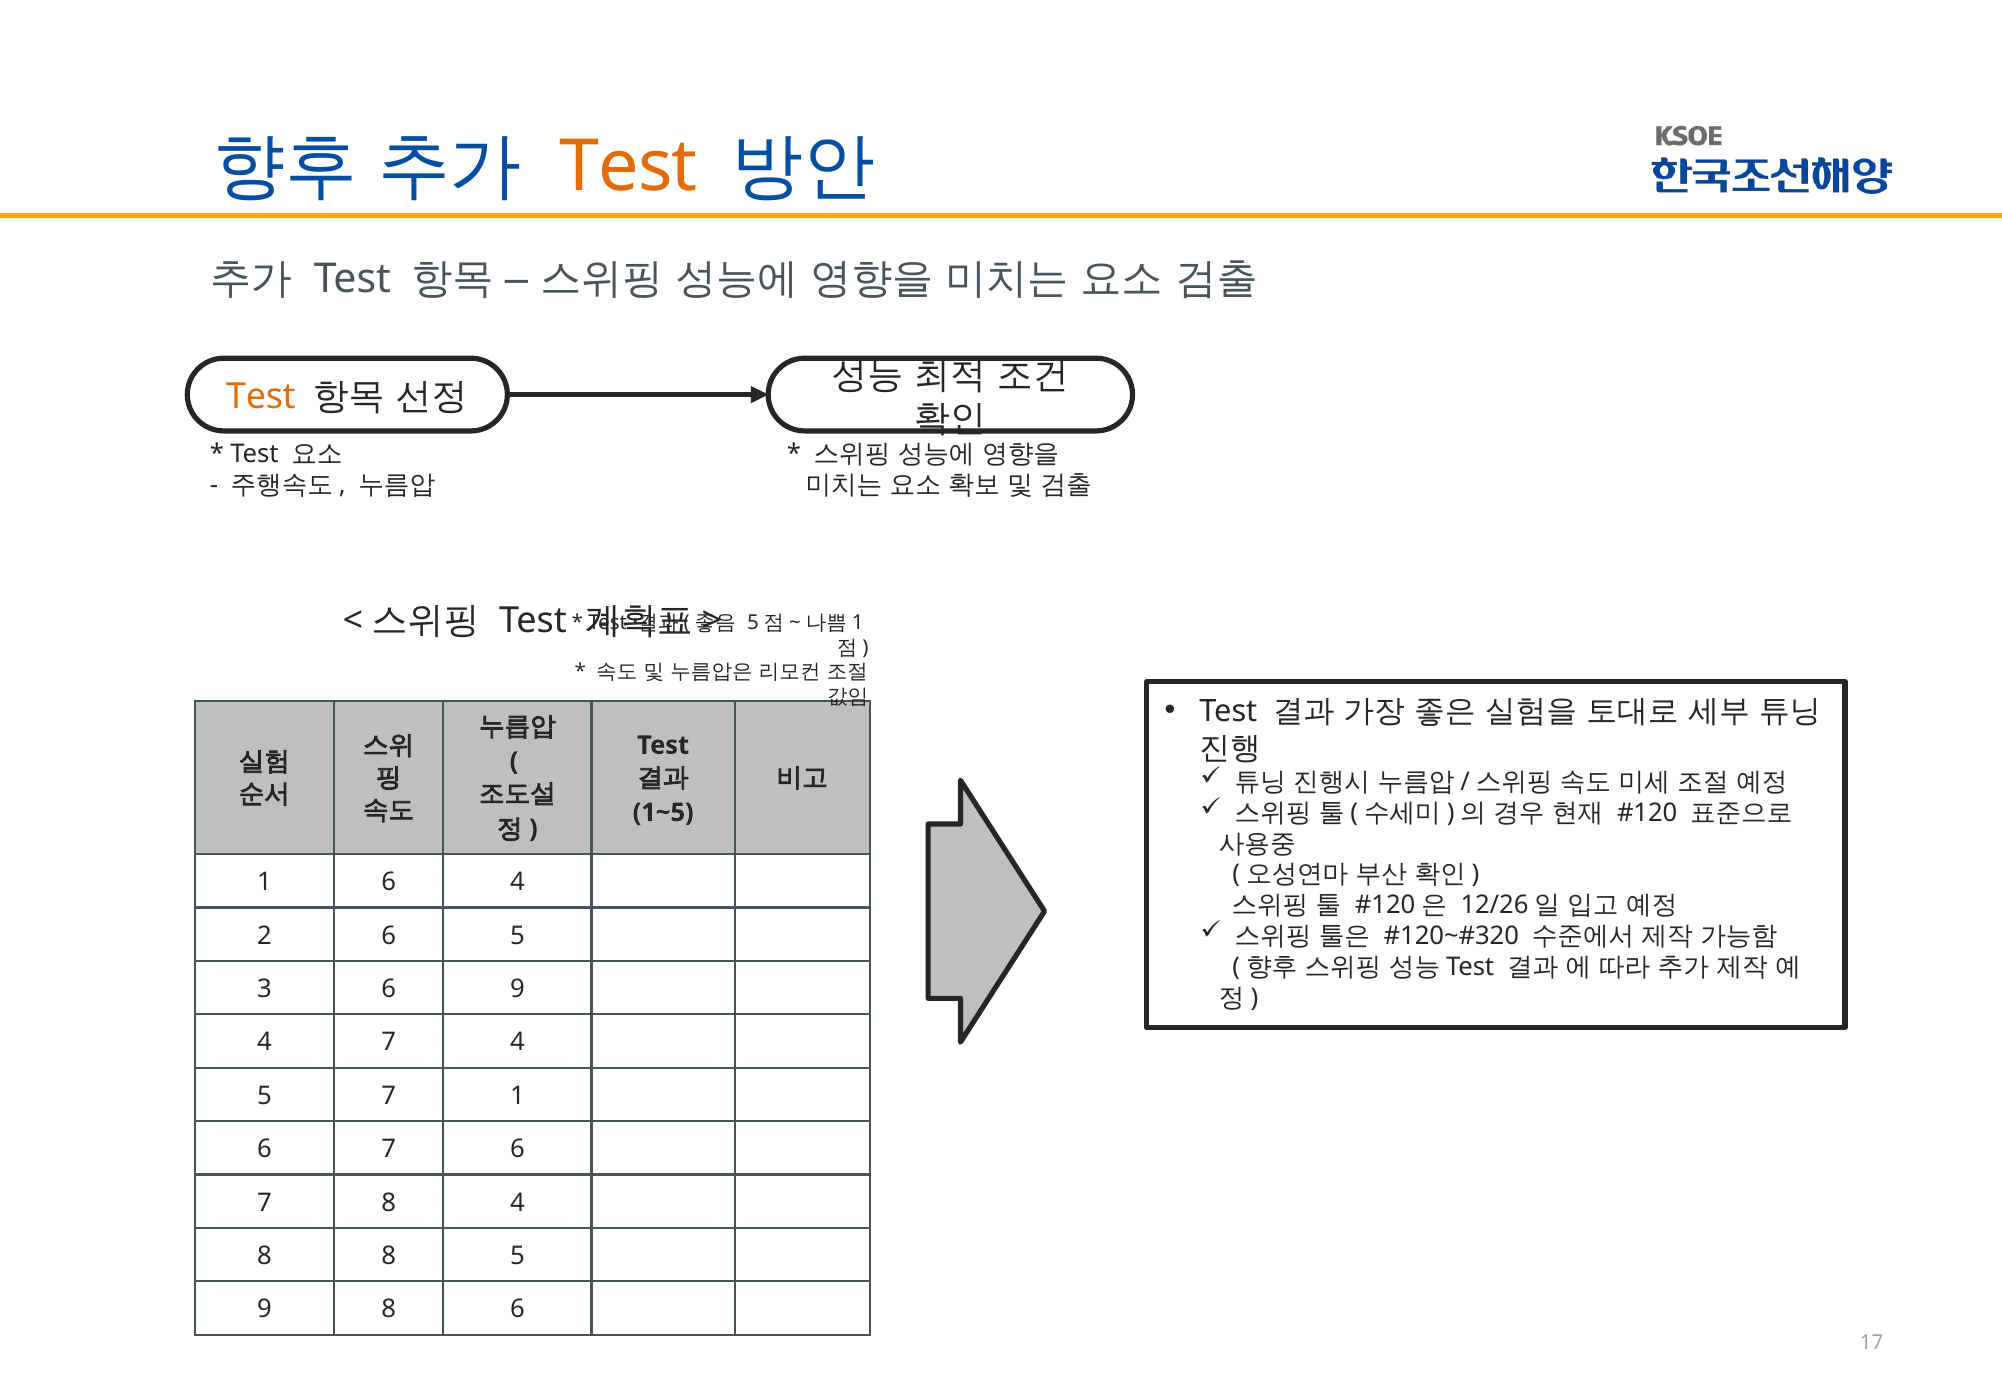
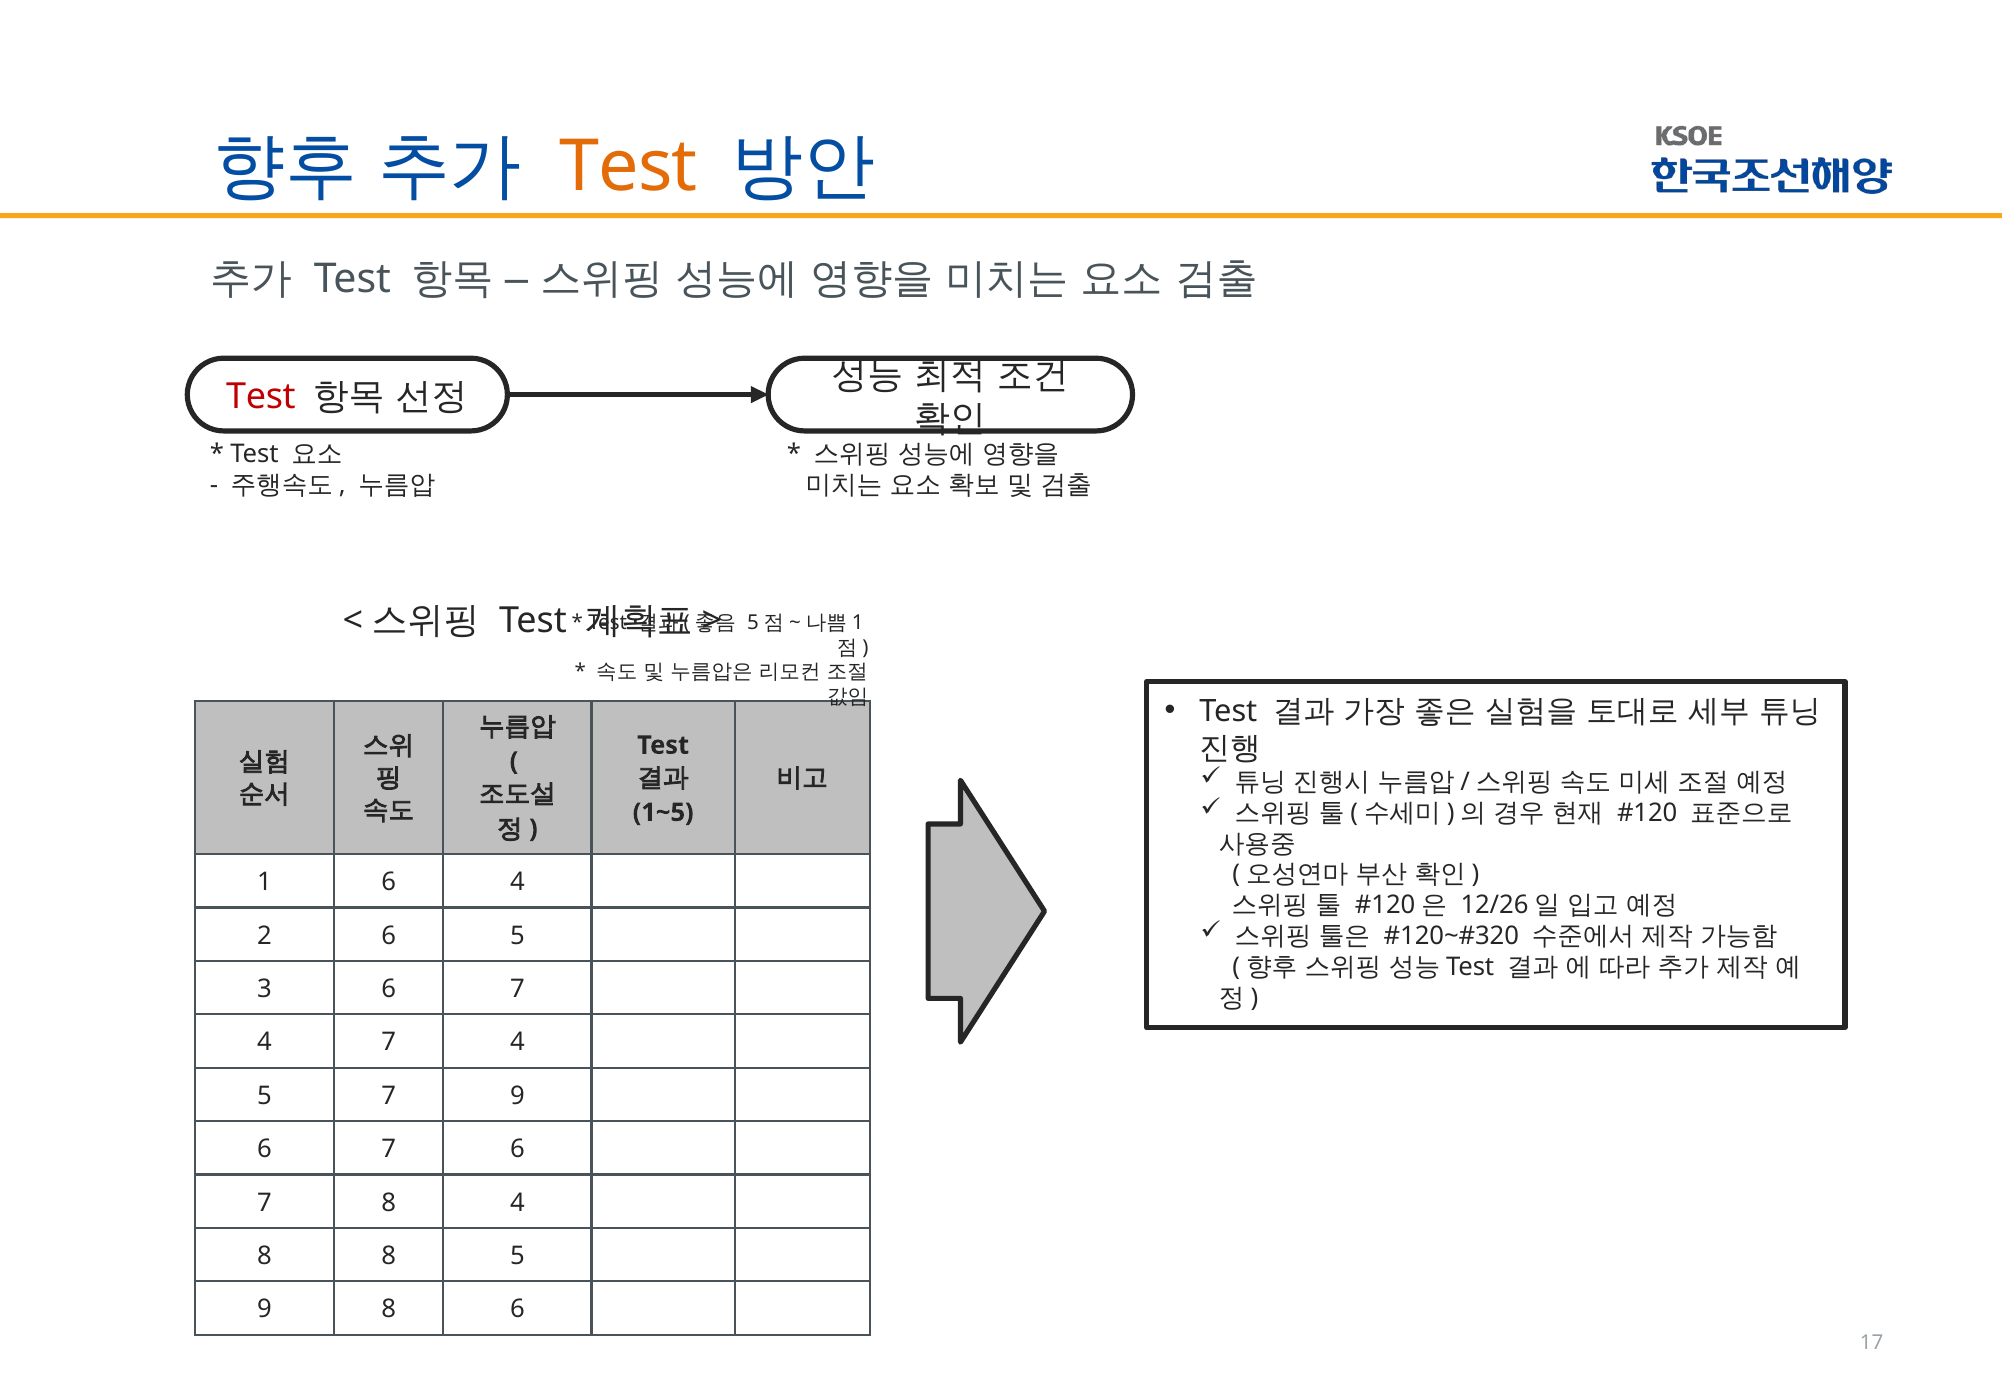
Test colour: orange -> red (261, 397)
3 6 9: 9 -> 7 (518, 989)
7 1: 1 -> 9 (518, 1096)
